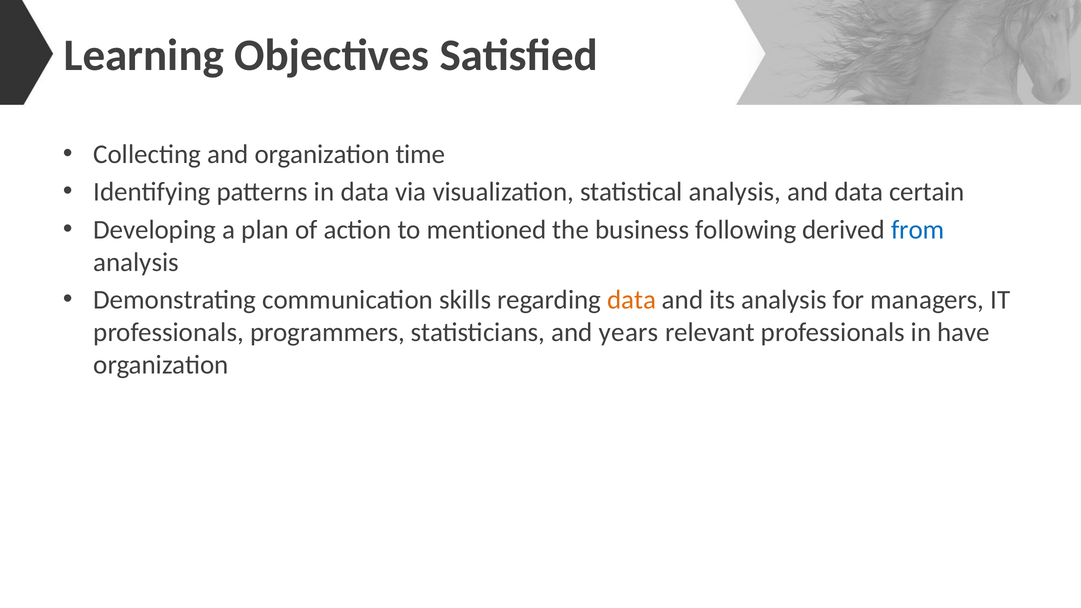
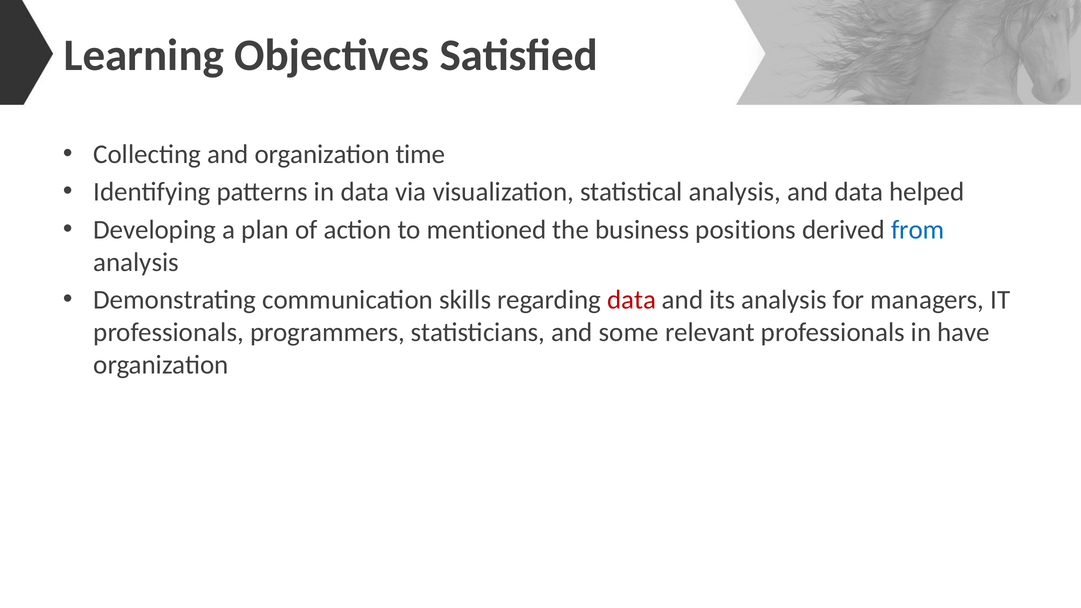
certain: certain -> helped (927, 192)
following: following -> positions (746, 230)
data colour: orange -> red (632, 300)
years: years -> some (629, 333)
